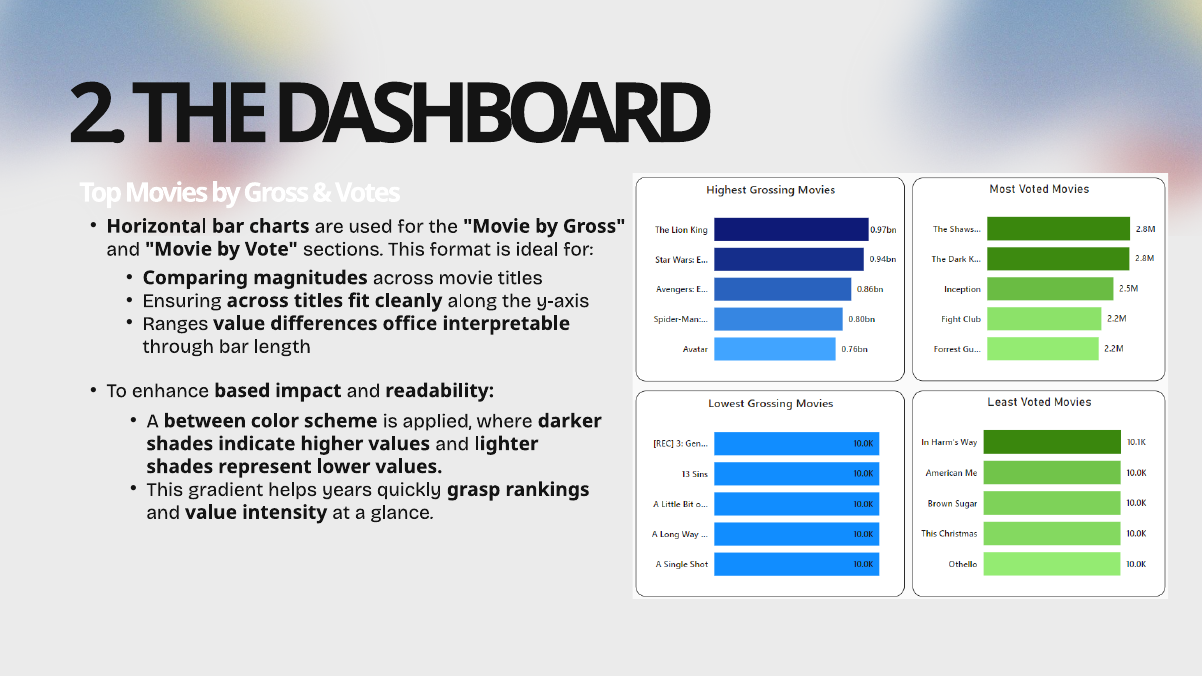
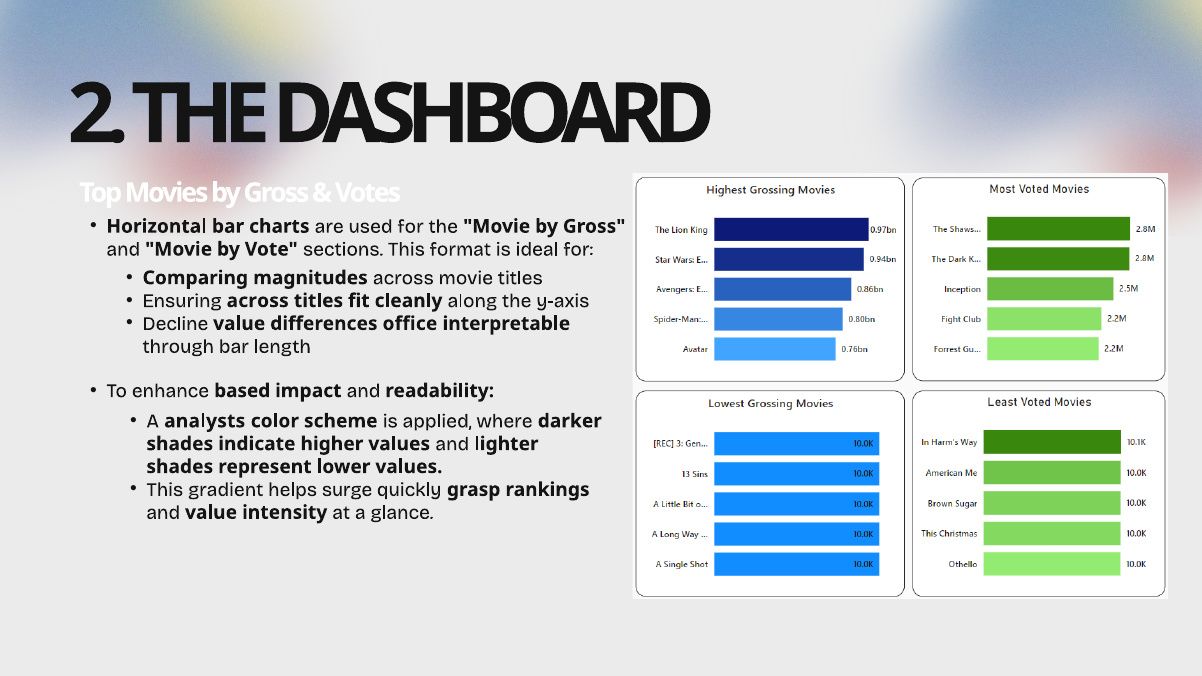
Ranges: Ranges -> Decline (175, 324)
between: between -> analysts (205, 421)
years: years -> surge (347, 490)
